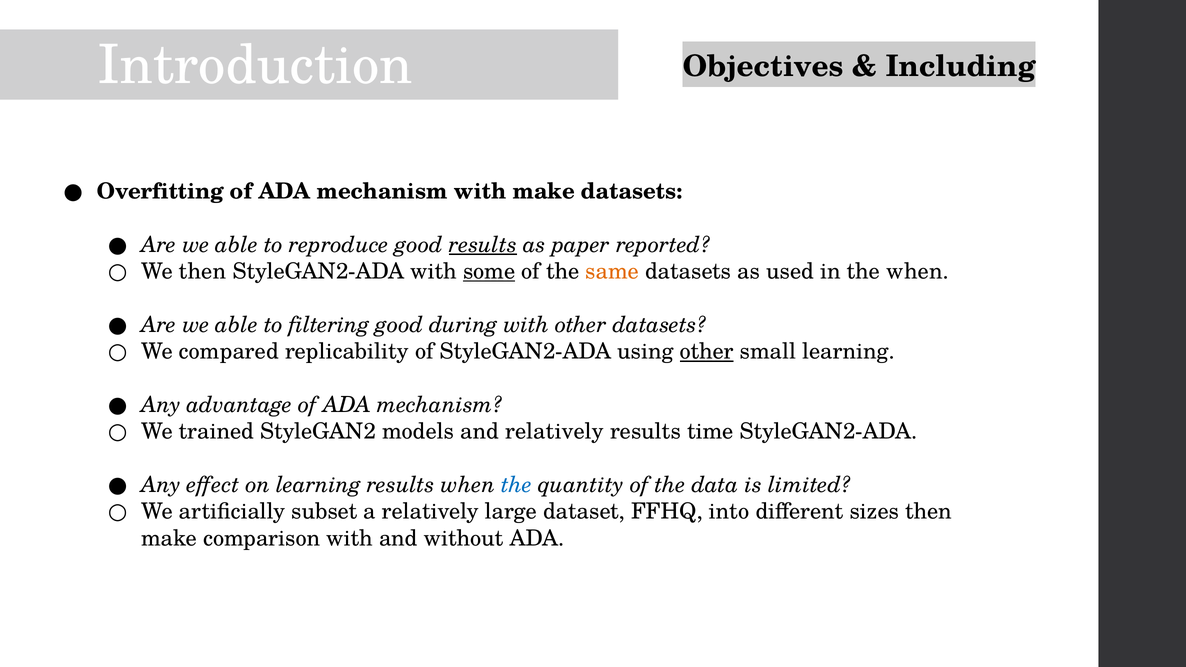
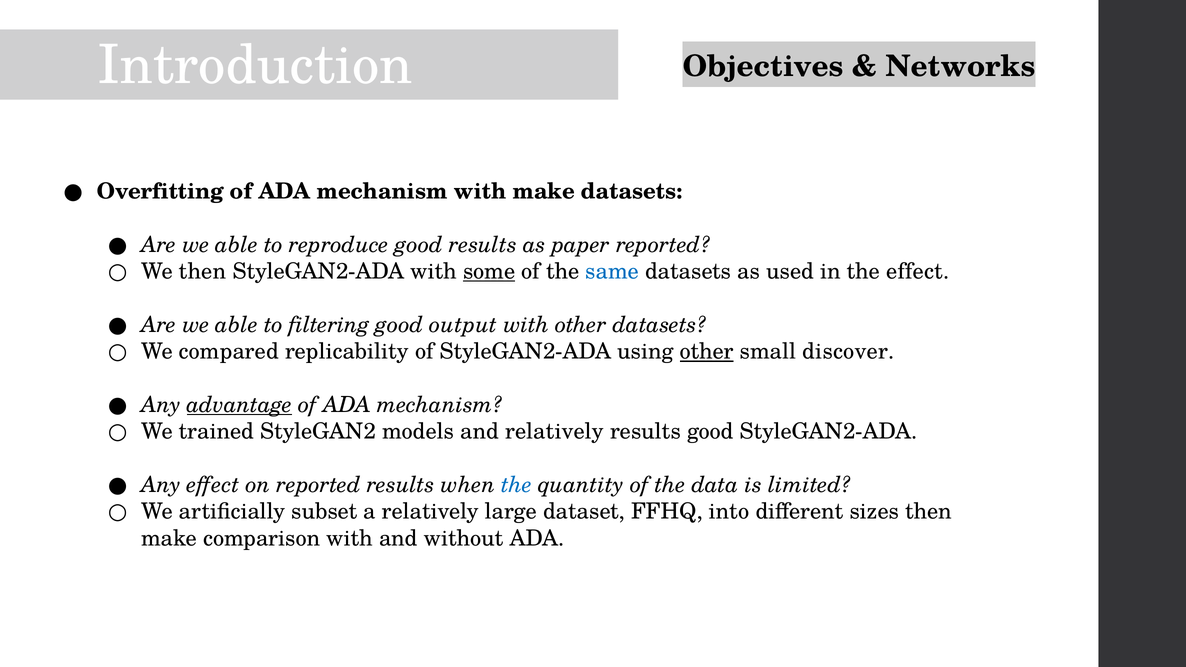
Including: Including -> Networks (961, 66)
results underline: present -> none (483, 245)
same colour: orange -> blue (612, 272)
the when: when -> effect (918, 272)
during: during -> output (463, 325)
small learning: learning -> discover (848, 352)
advantage underline: none -> present (240, 405)
results time: time -> good (710, 432)
on learning: learning -> reported (319, 485)
